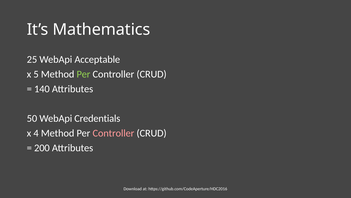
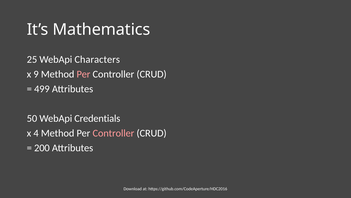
Acceptable: Acceptable -> Characters (97, 59)
5: 5 -> 9 (36, 74)
Per colour: light green -> pink (83, 74)
140: 140 -> 499 (42, 89)
